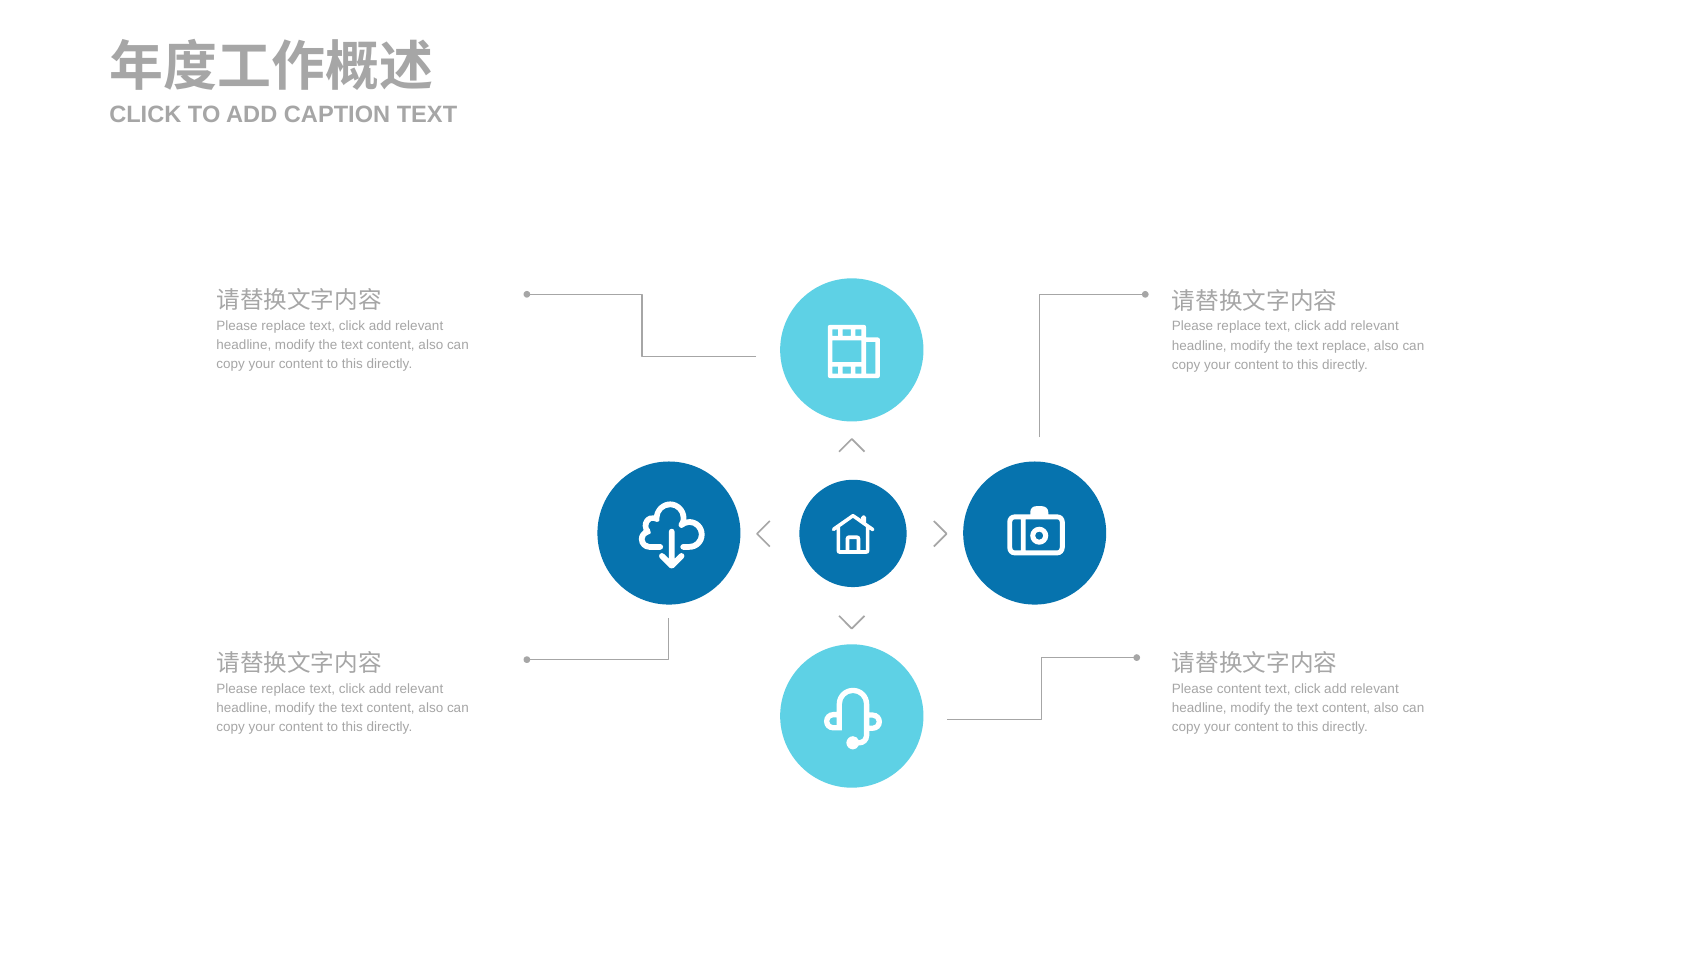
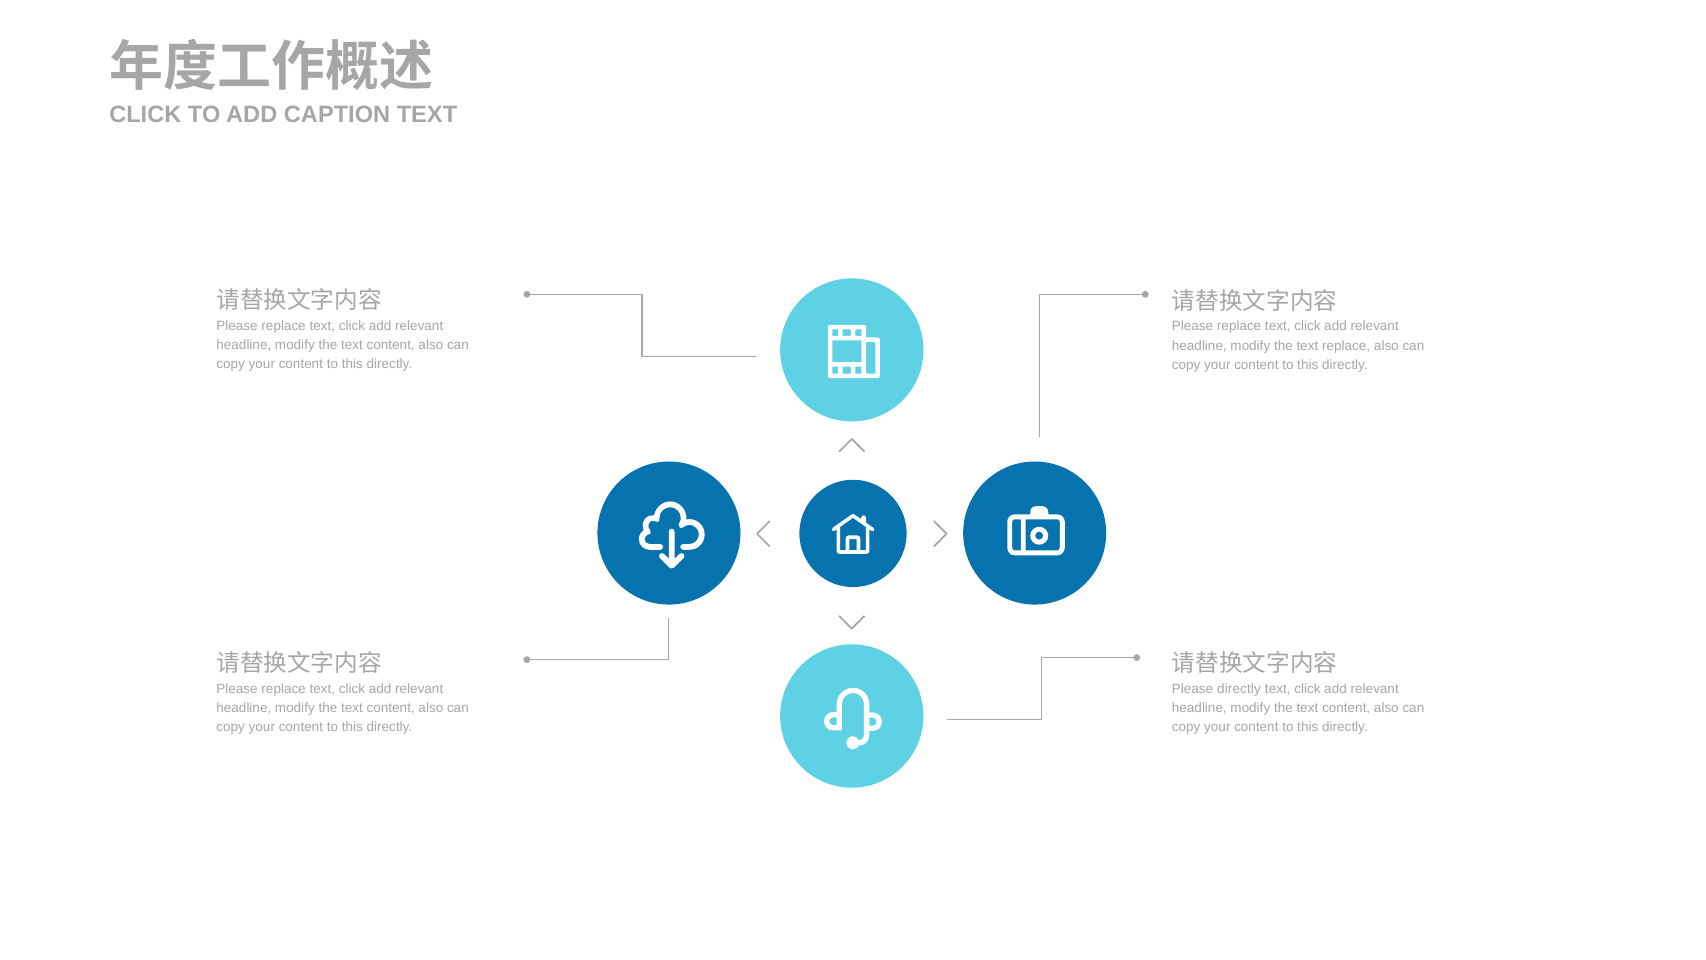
Please content: content -> directly (1239, 688)
